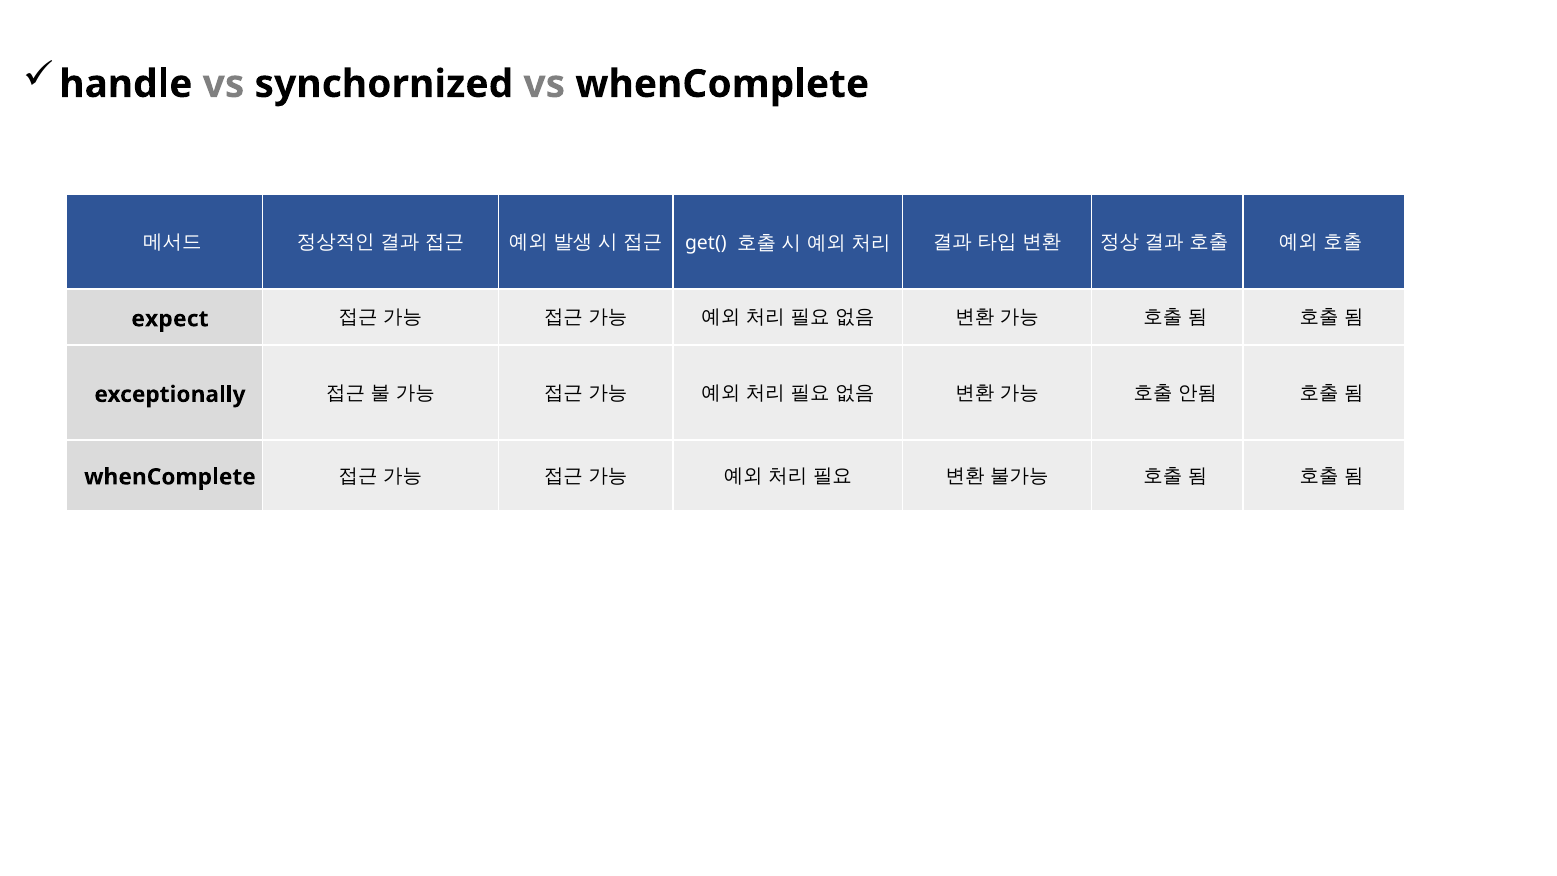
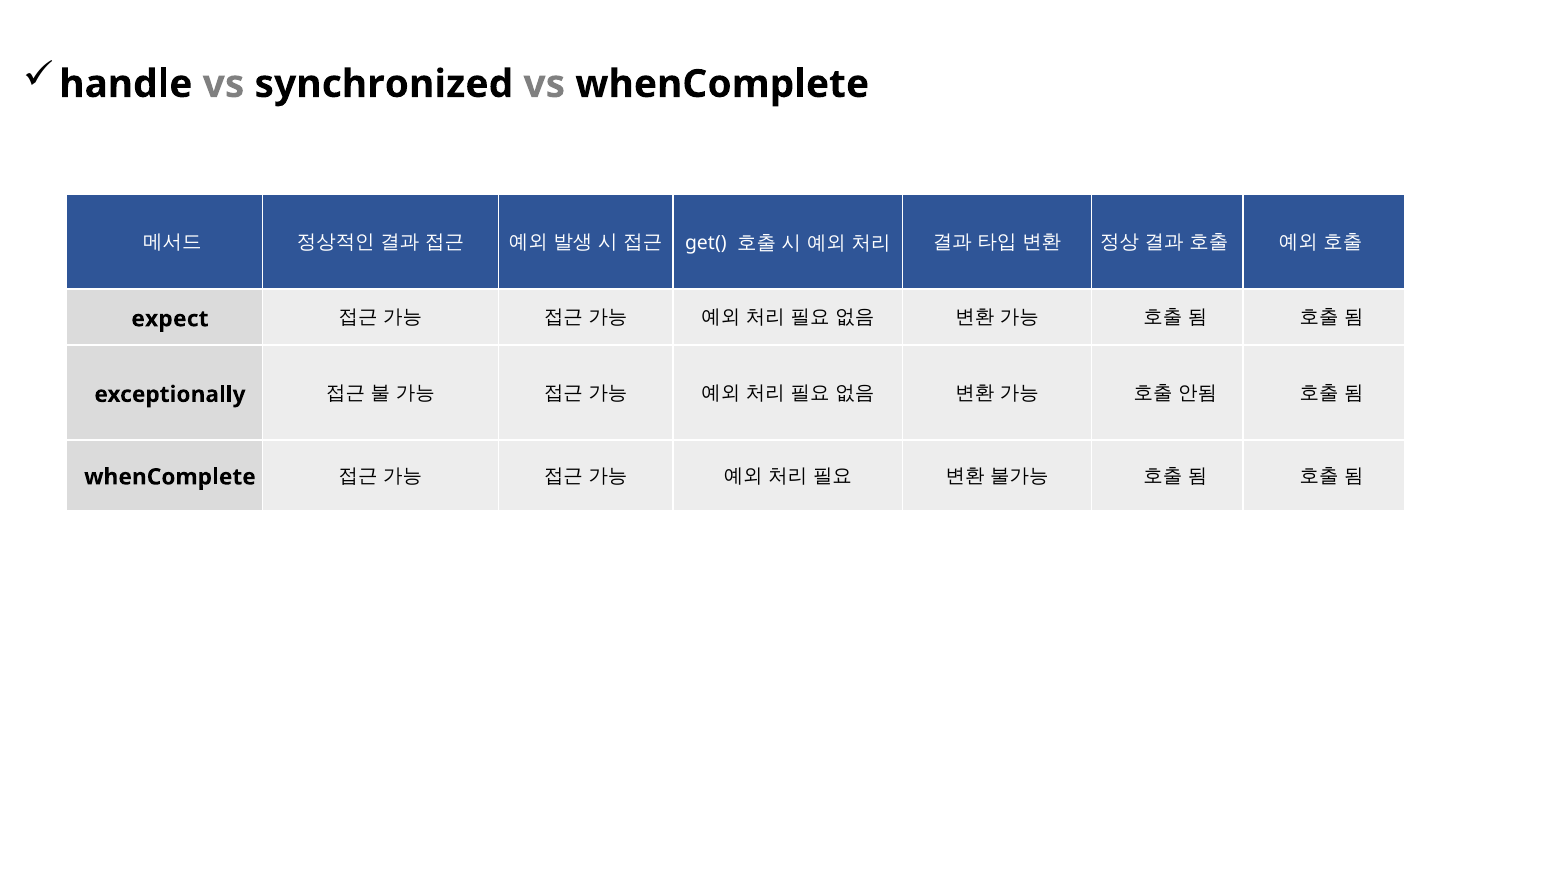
synchornized: synchornized -> synchronized (384, 84)
